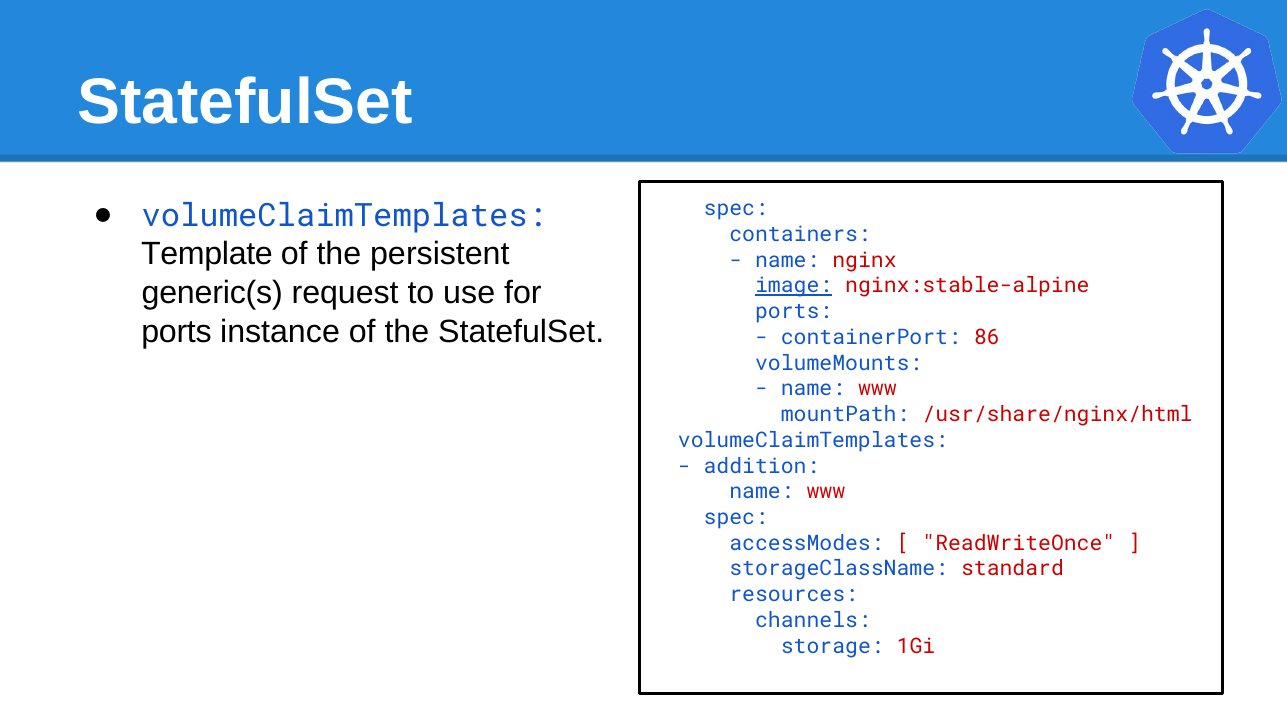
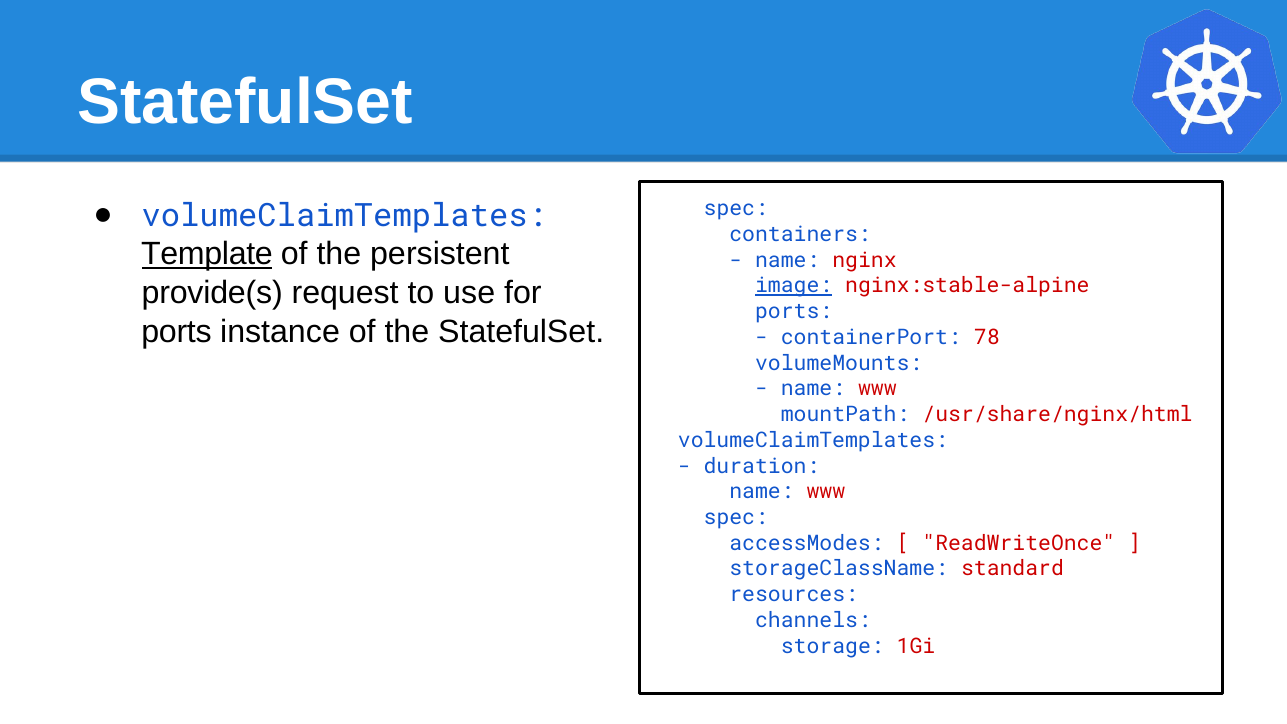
Template underline: none -> present (207, 254)
generic(s: generic(s -> provide(s (212, 293)
86: 86 -> 78 (987, 337)
addition: addition -> duration (761, 466)
